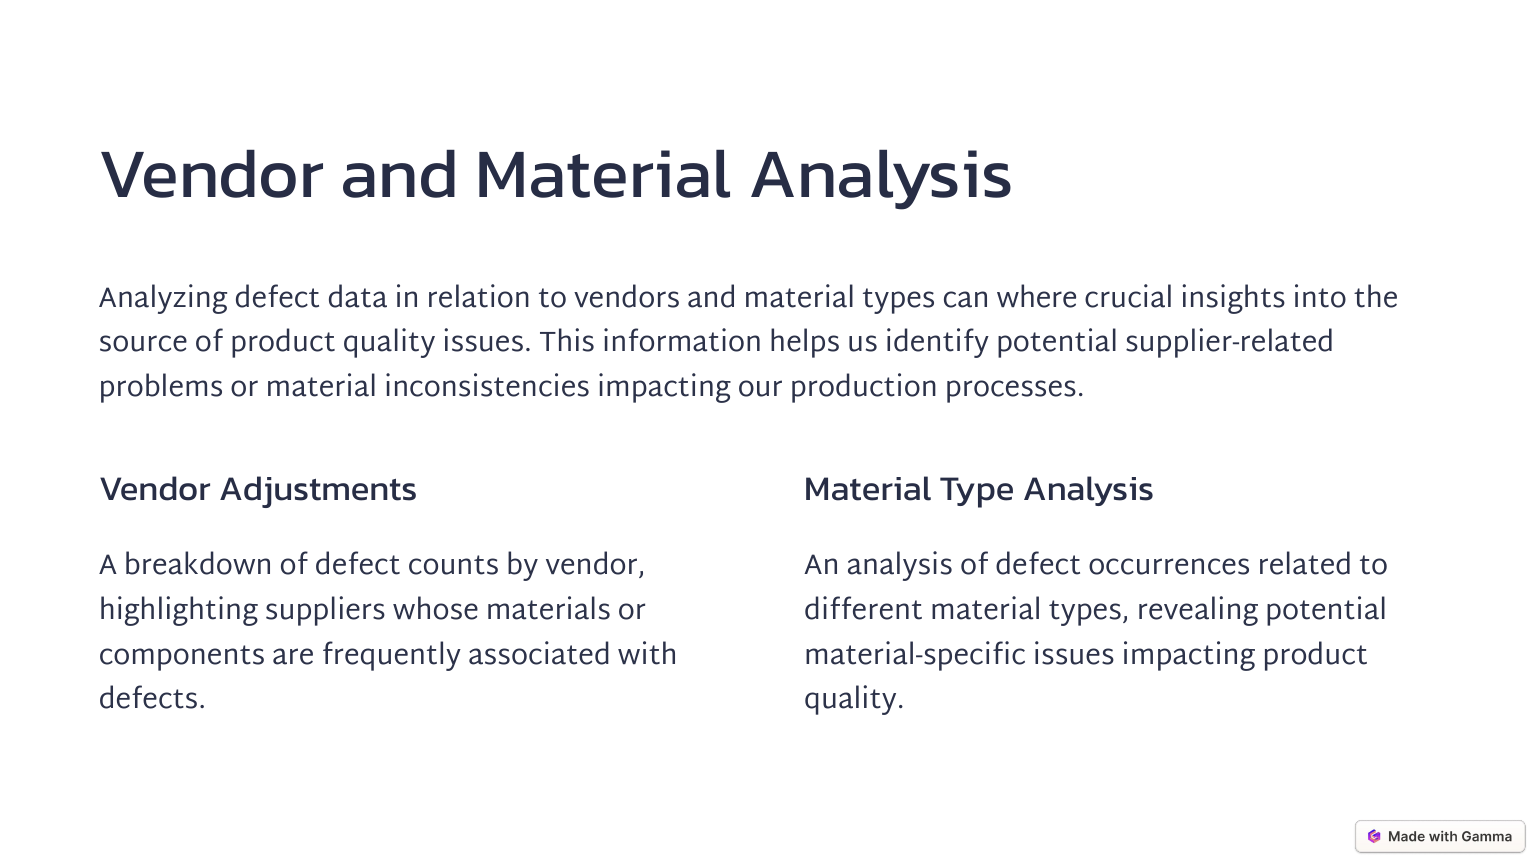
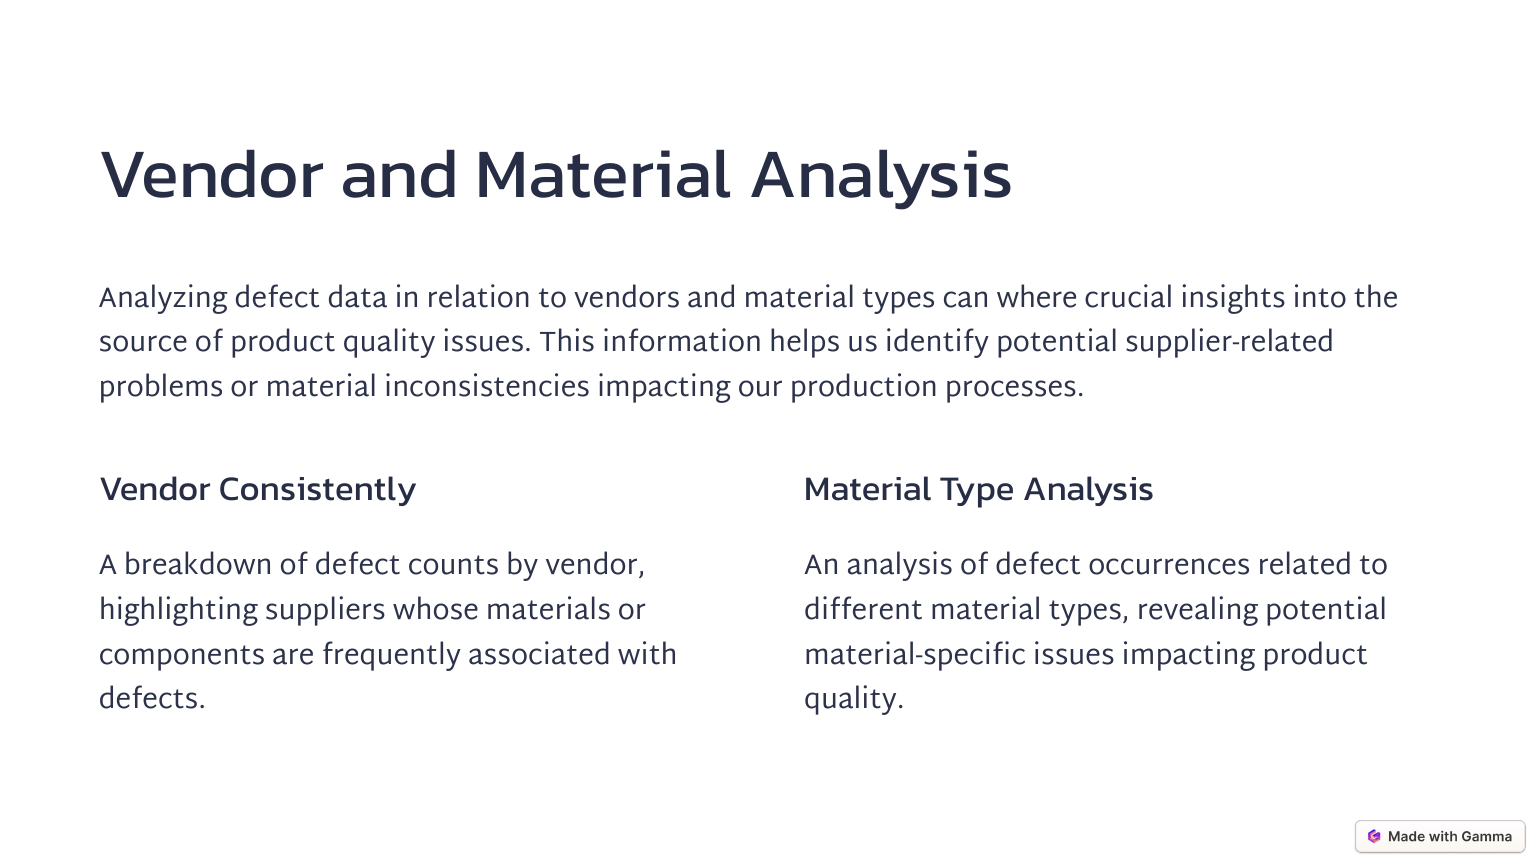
Adjustments: Adjustments -> Consistently (318, 489)
